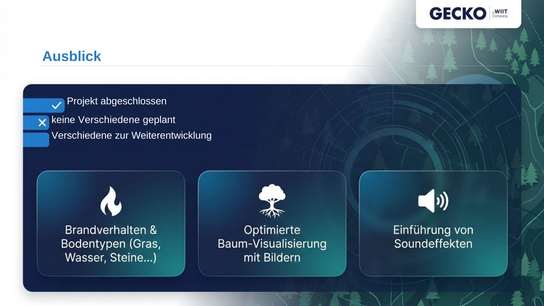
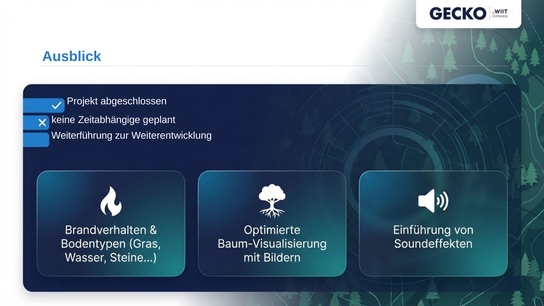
keine Verschiedene: Verschiedene -> Zeitabhängige (109, 120)
Verschiedene: Verschiedene -> Weiterführung (82, 136)
